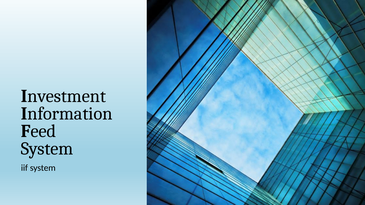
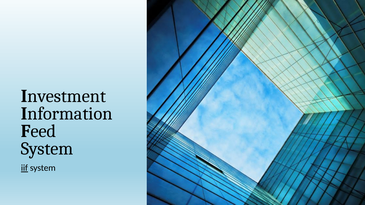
iif underline: none -> present (24, 168)
